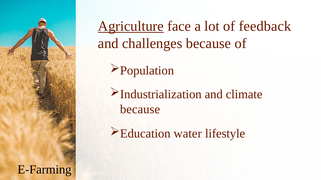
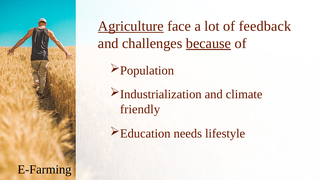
because underline: none -> present (208, 44)
because: because -> friendly (140, 110)
water: water -> needs (188, 134)
